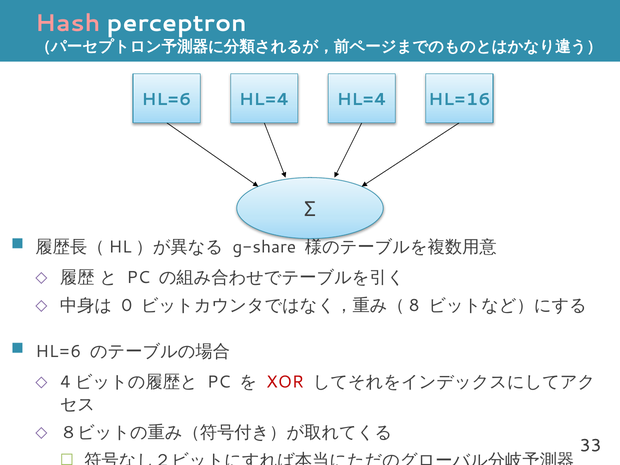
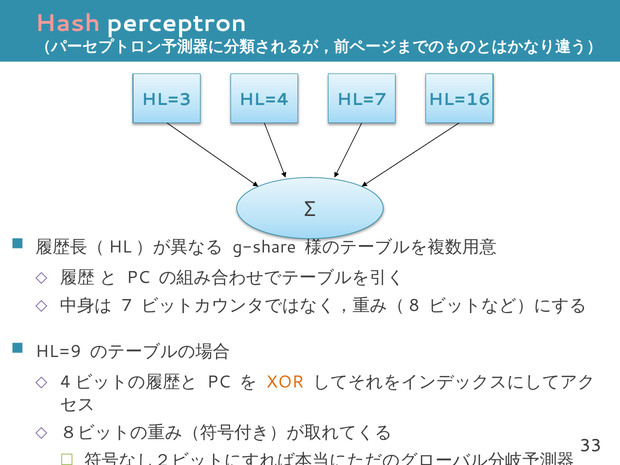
HL=6: HL=6 -> HL=3 (167, 99)
HL=4 HL=4: HL=4 -> HL=7 (362, 99)
0: 0 -> 7 (127, 305)
HL=6: HL=6 -> HL=9 (58, 351)
XOR colour: red -> orange (285, 382)
